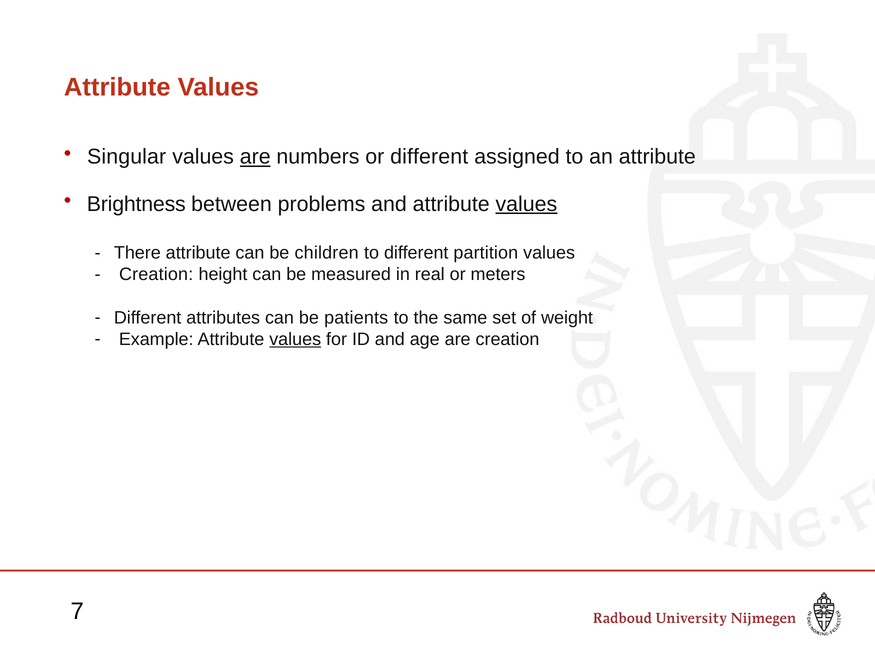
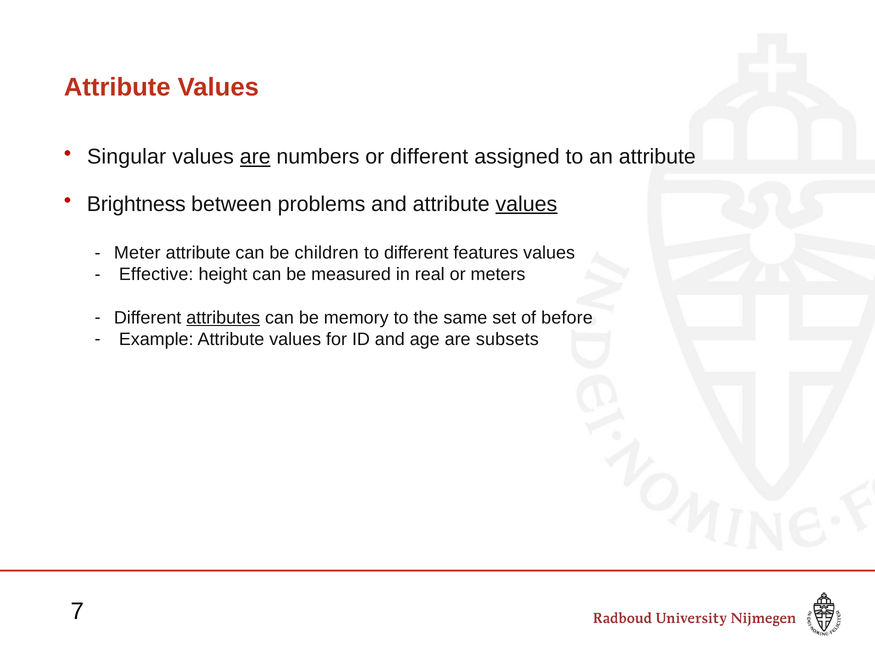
There: There -> Meter (137, 253)
partition: partition -> features (486, 253)
Creation: Creation -> Effective (156, 275)
attributes underline: none -> present (223, 318)
patients: patients -> memory (356, 318)
weight: weight -> before (567, 318)
values underline: present -> none (295, 339)
are creation: creation -> subsets (507, 339)
